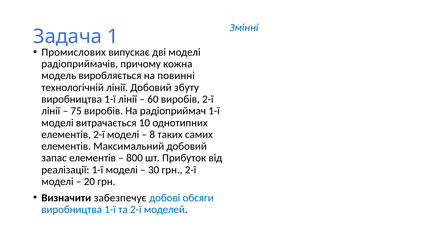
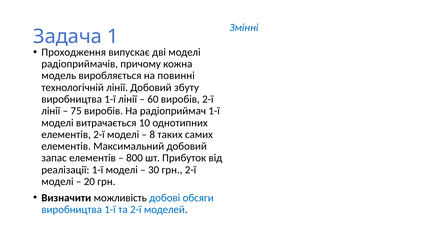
Промислових: Промислових -> Проходження (74, 52)
забезпечує: забезпечує -> можливість (120, 198)
